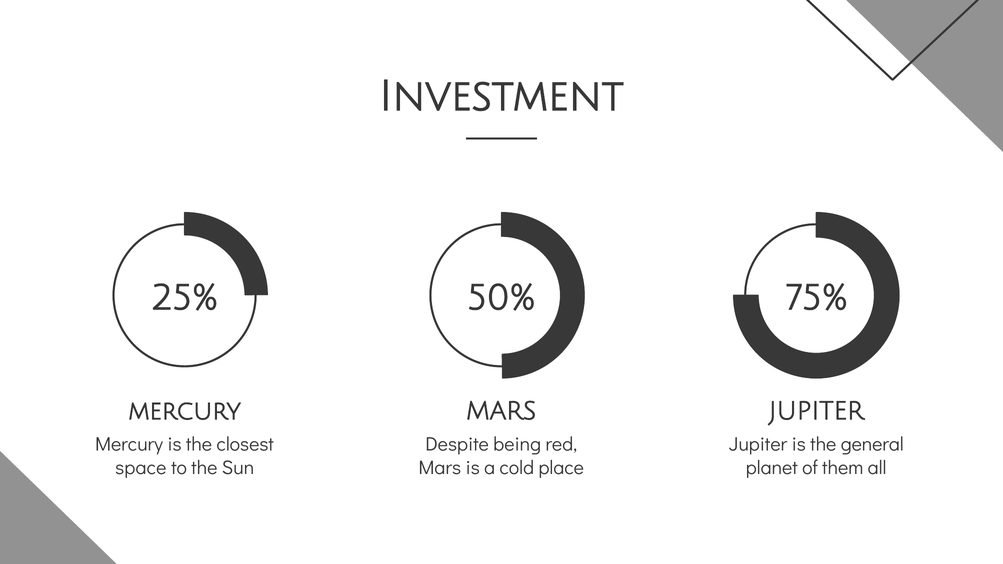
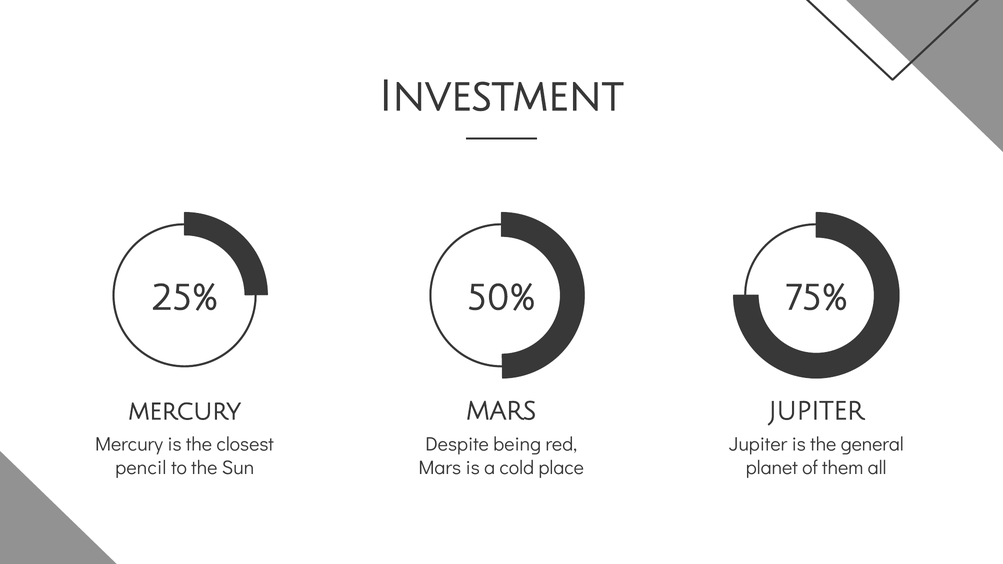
space: space -> pencil (141, 468)
